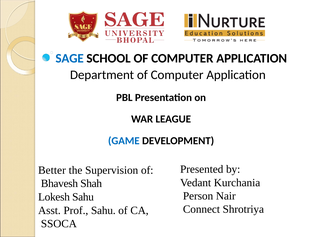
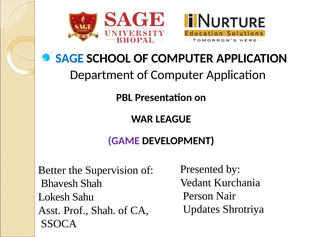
GAME colour: blue -> purple (124, 141)
Connect: Connect -> Updates (201, 210)
Prof Sahu: Sahu -> Shah (103, 211)
